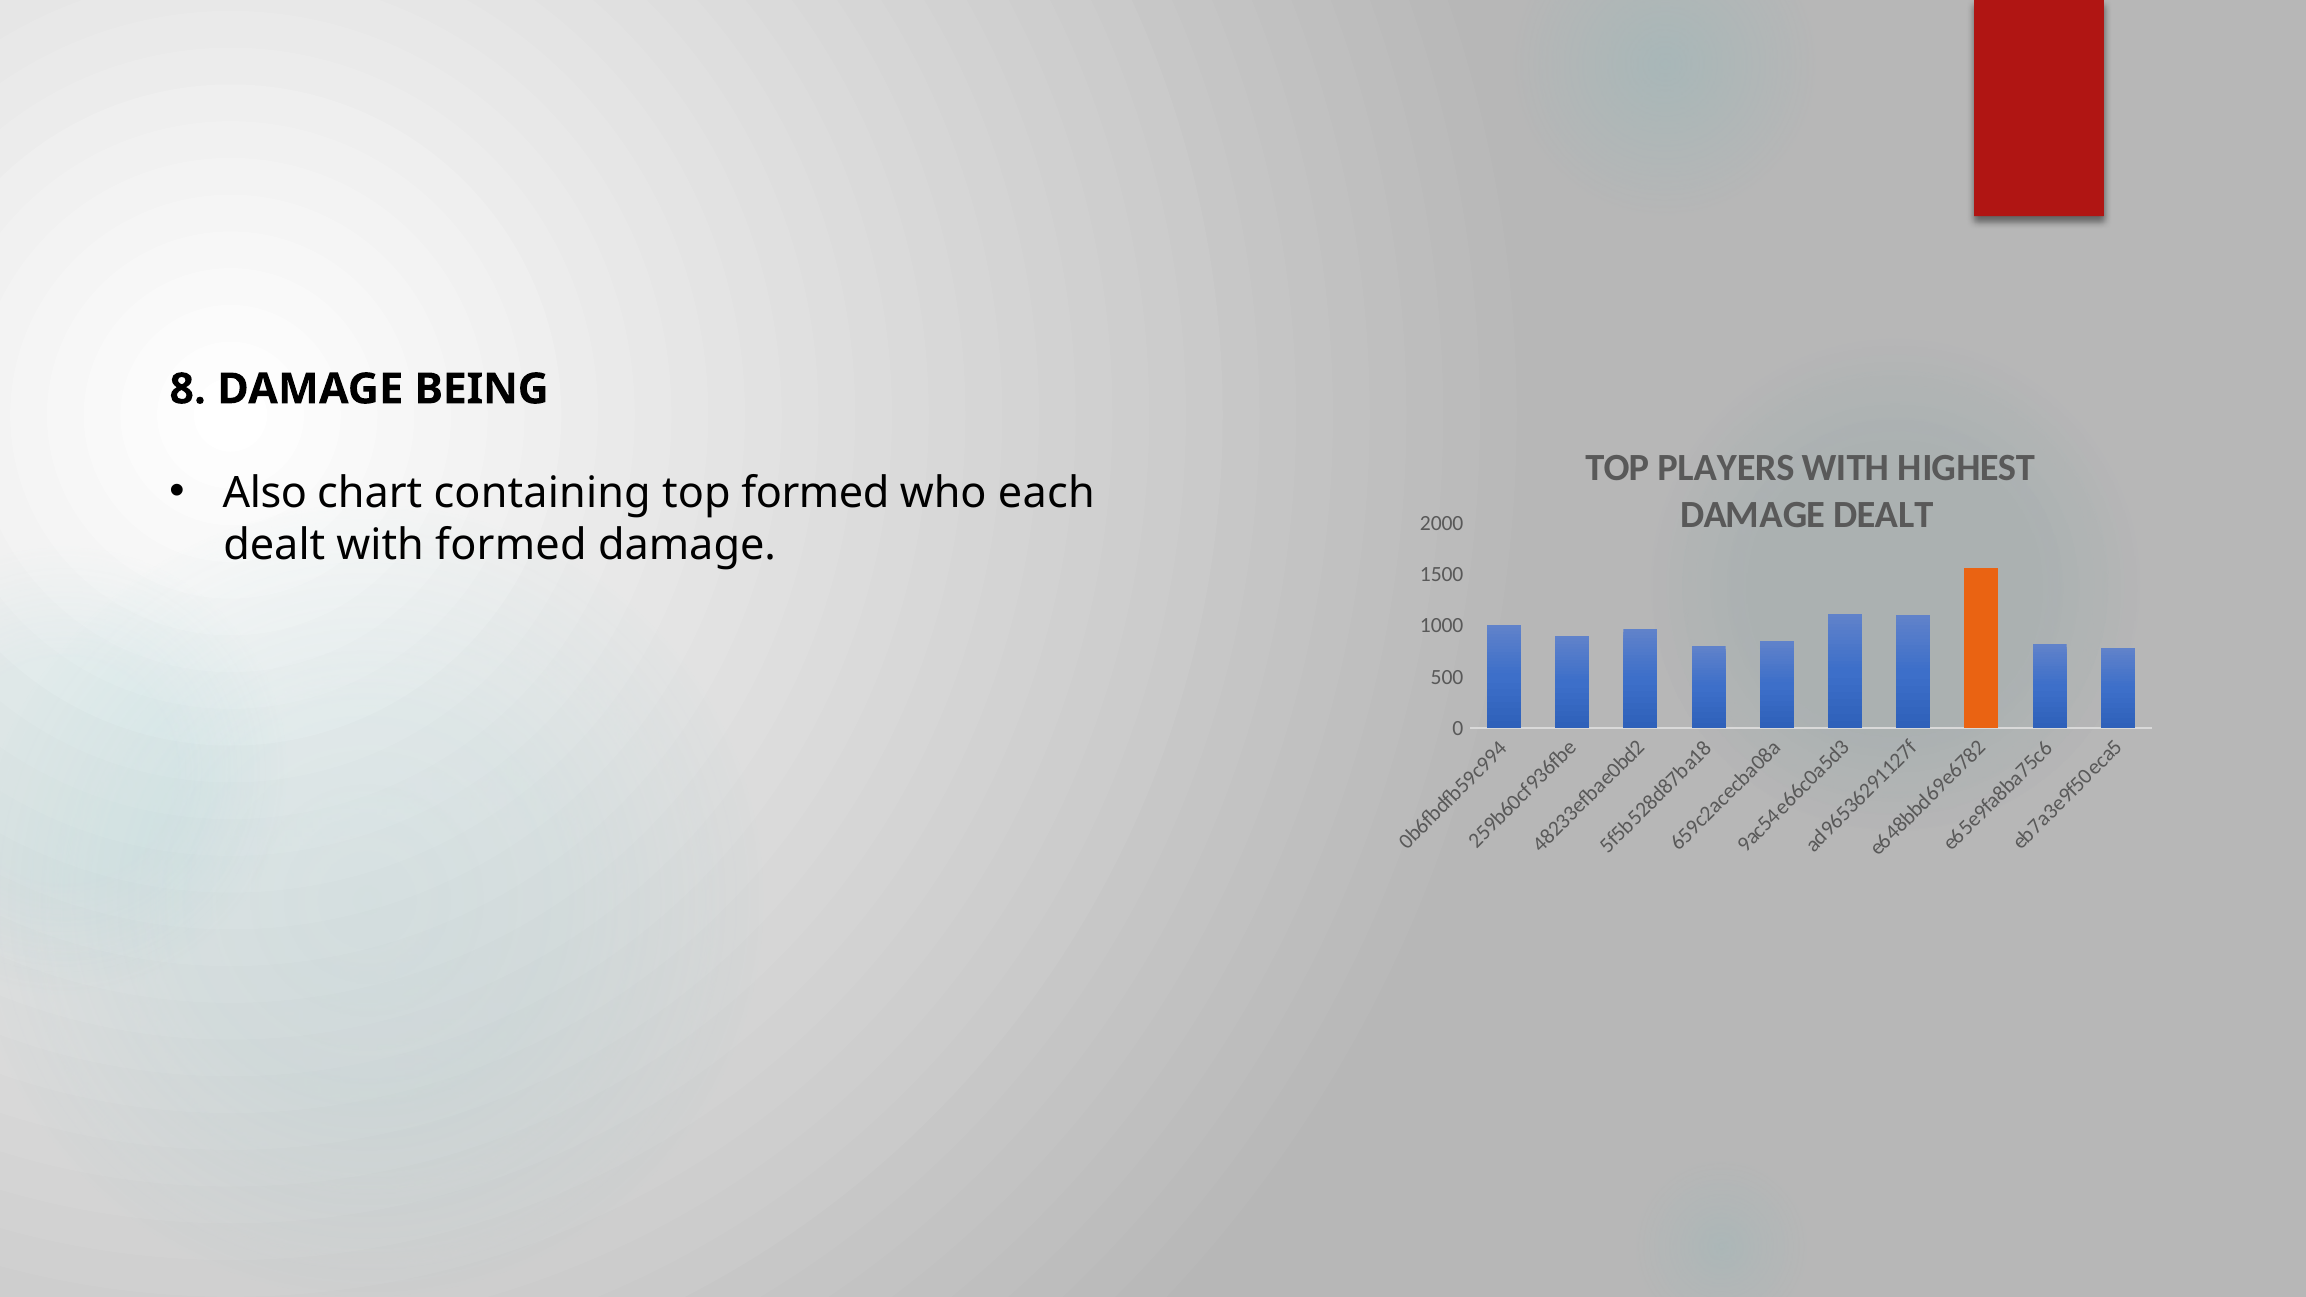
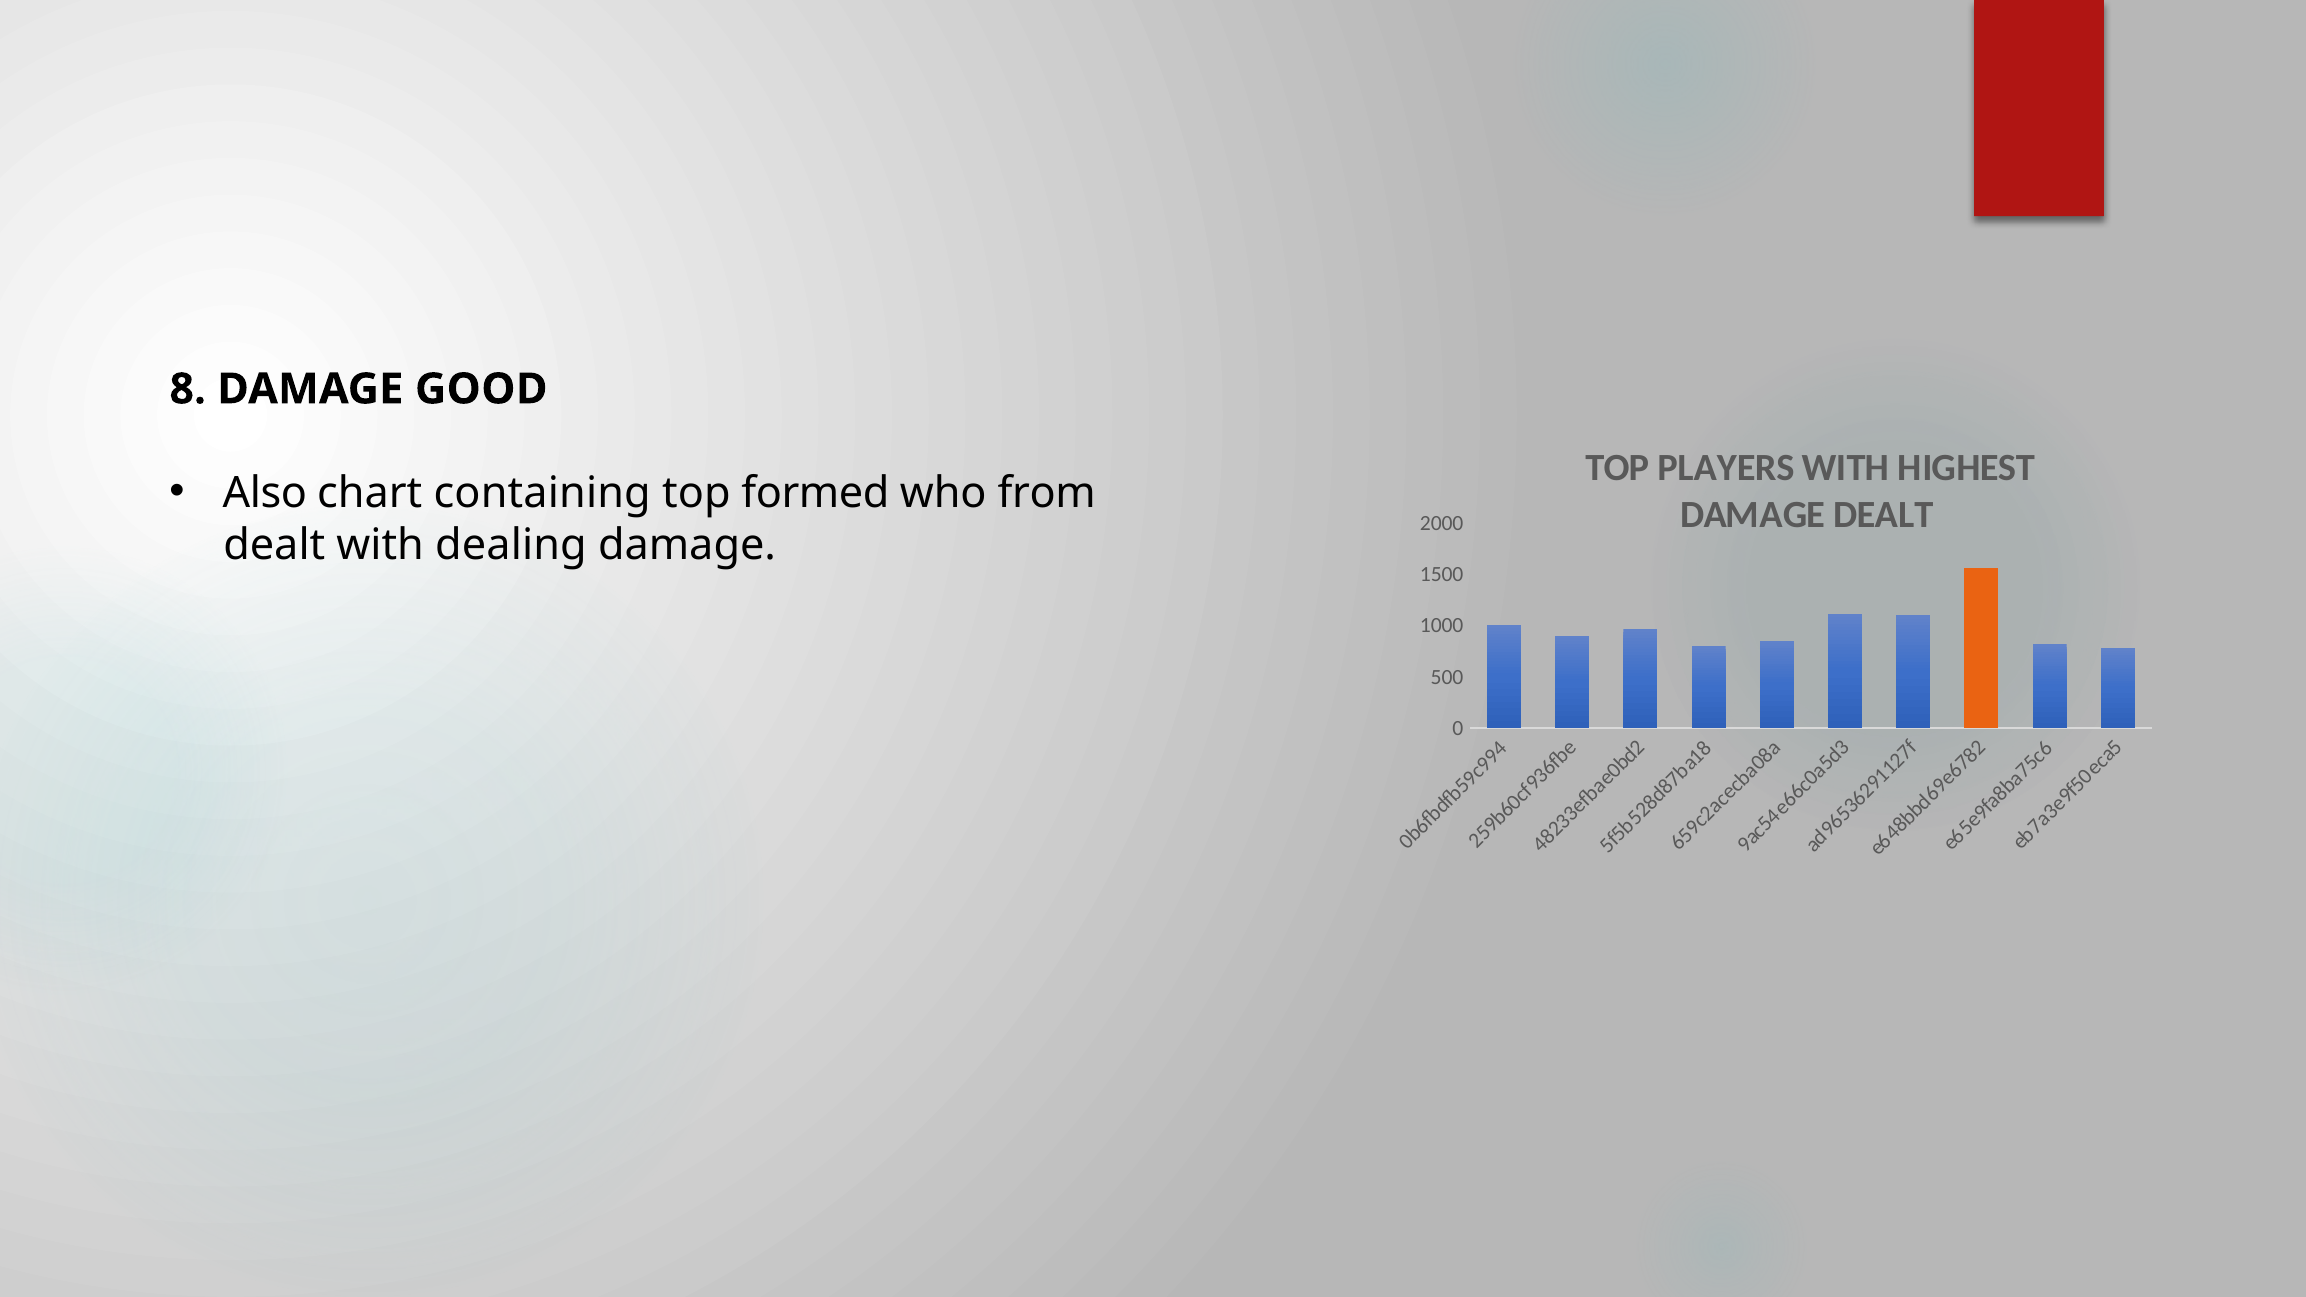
BEING: BEING -> GOOD (481, 389)
each: each -> from (1047, 493)
with formed: formed -> dealing (511, 545)
